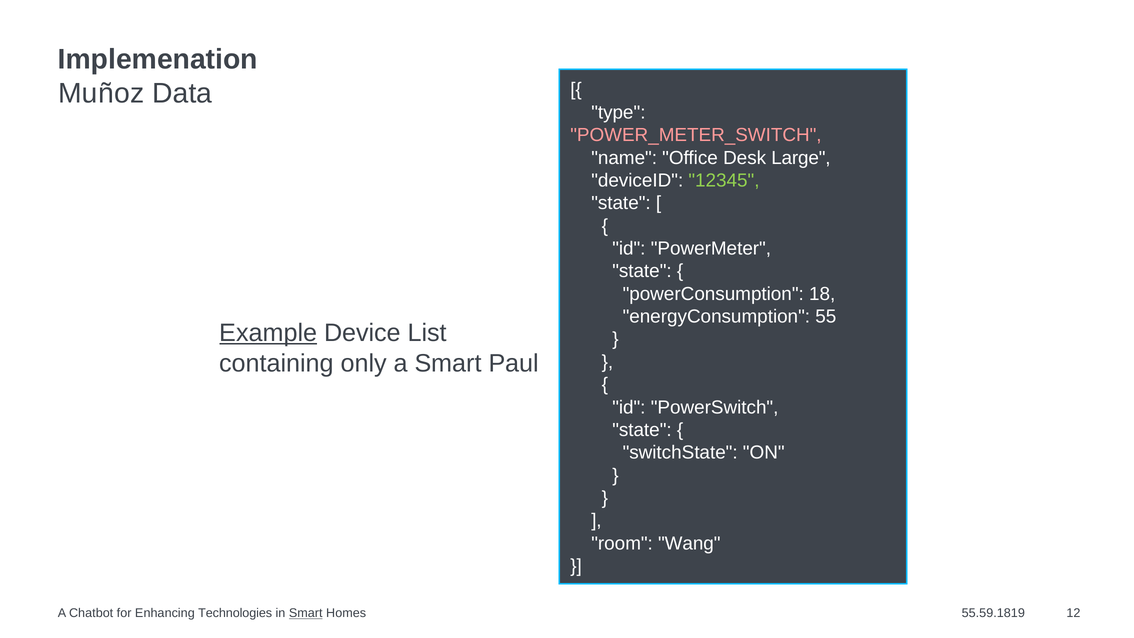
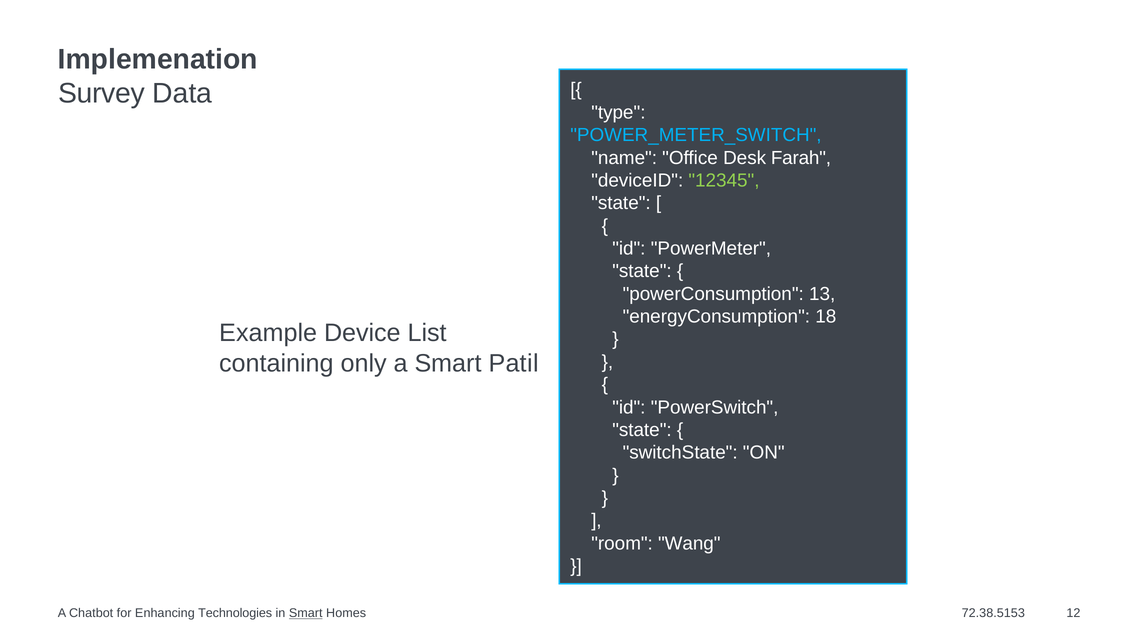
Muñoz: Muñoz -> Survey (101, 94)
POWER_METER_SWITCH colour: pink -> light blue (696, 135)
Large: Large -> Farah (801, 158)
18: 18 -> 13 (822, 294)
55: 55 -> 18 (826, 317)
Example underline: present -> none (268, 333)
Paul: Paul -> Patil (514, 363)
55.59.1819: 55.59.1819 -> 72.38.5153 (993, 613)
